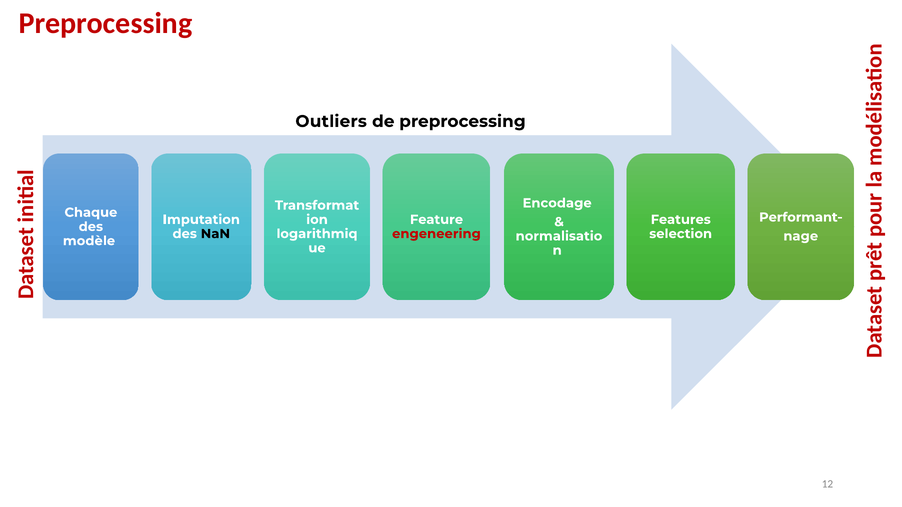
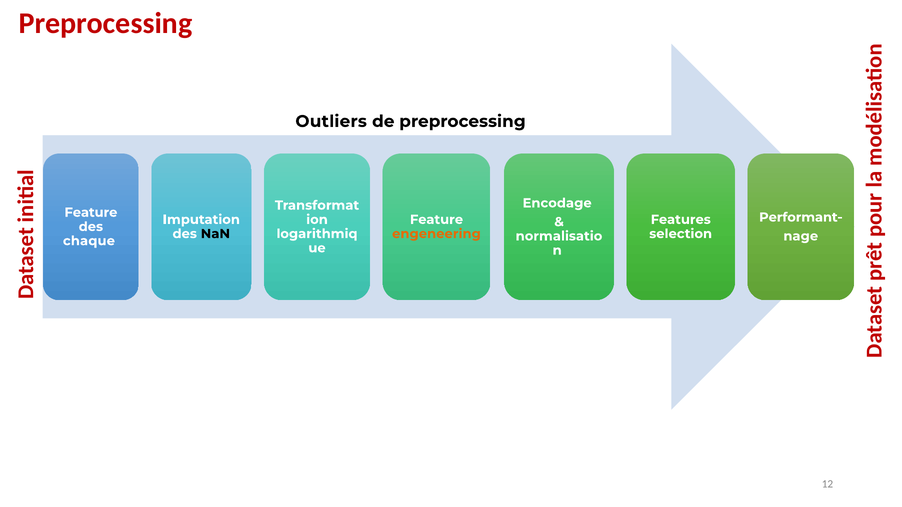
Chaque: Chaque -> Feature (91, 213)
engeneering colour: red -> orange (436, 234)
modèle: modèle -> chaque (89, 241)
